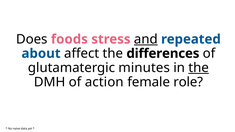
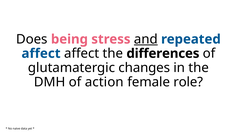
foods: foods -> being (69, 39)
about: about -> affect (41, 54)
minutes: minutes -> changes (144, 68)
the underline: present -> none (199, 68)
